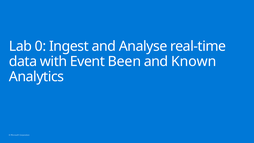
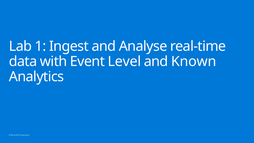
0: 0 -> 1 (41, 46)
Been: Been -> Level (124, 61)
